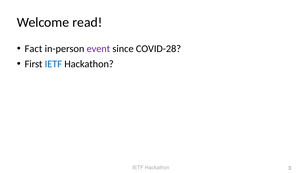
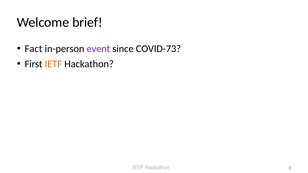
read: read -> brief (87, 22)
COVID-28: COVID-28 -> COVID-73 (158, 49)
IETF colour: blue -> orange (53, 64)
